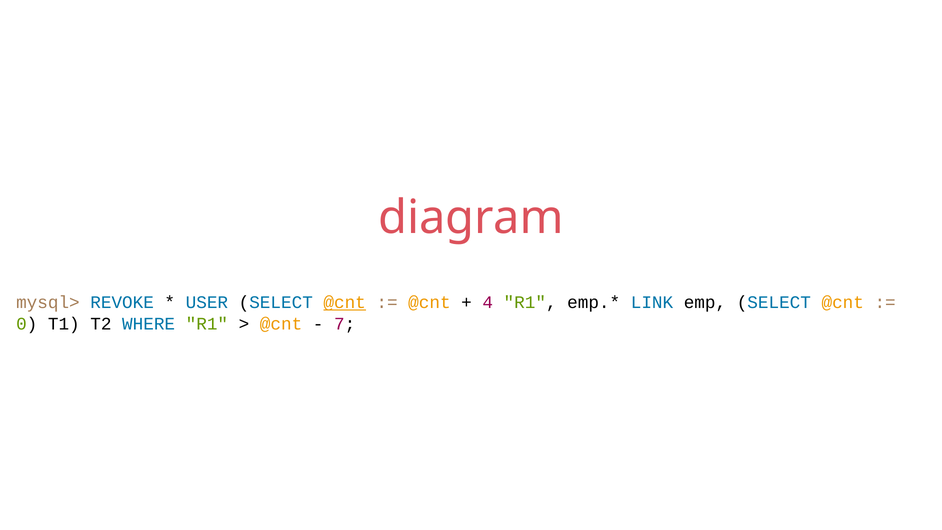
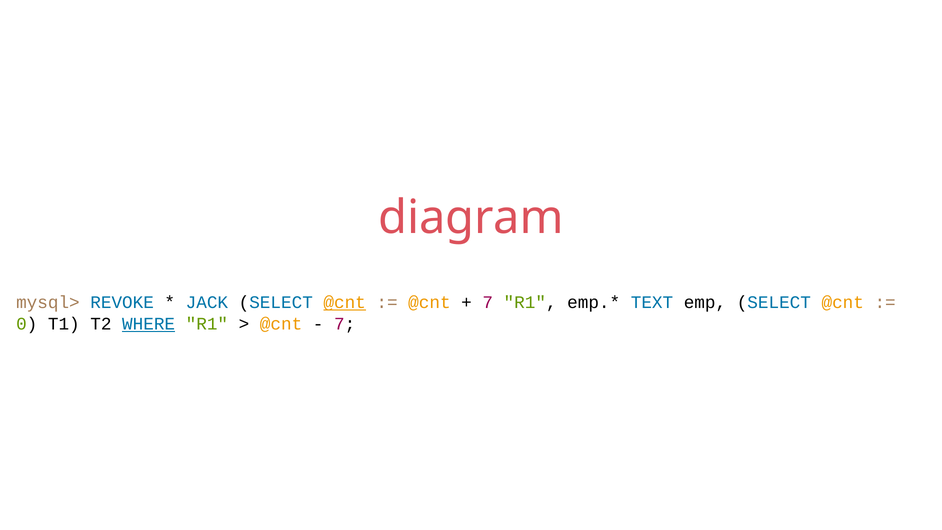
USER: USER -> JACK (207, 302)
4: 4 -> 7 (488, 302)
LINK: LINK -> TEXT (652, 302)
WHERE underline: none -> present (149, 324)
